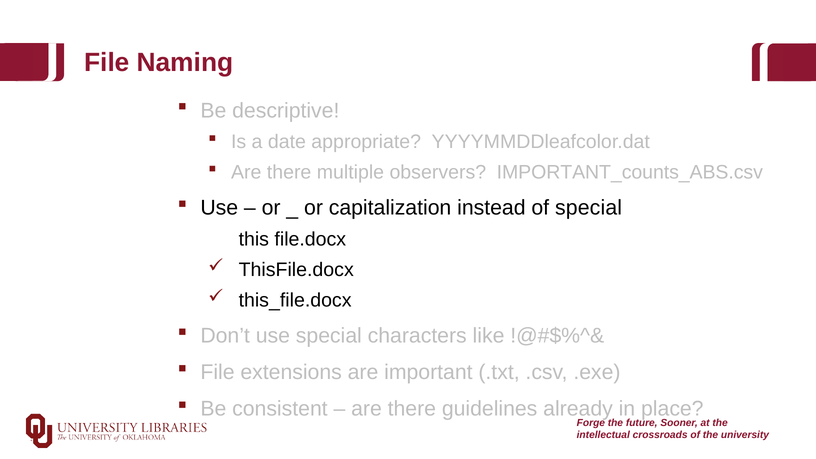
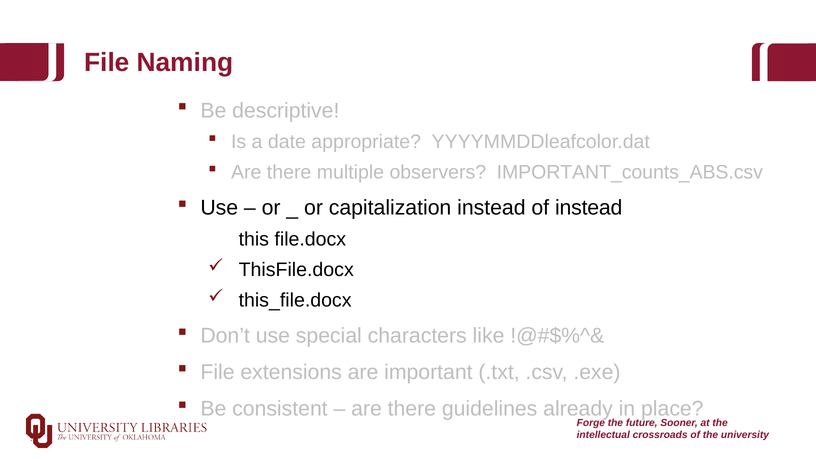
of special: special -> instead (589, 208)
